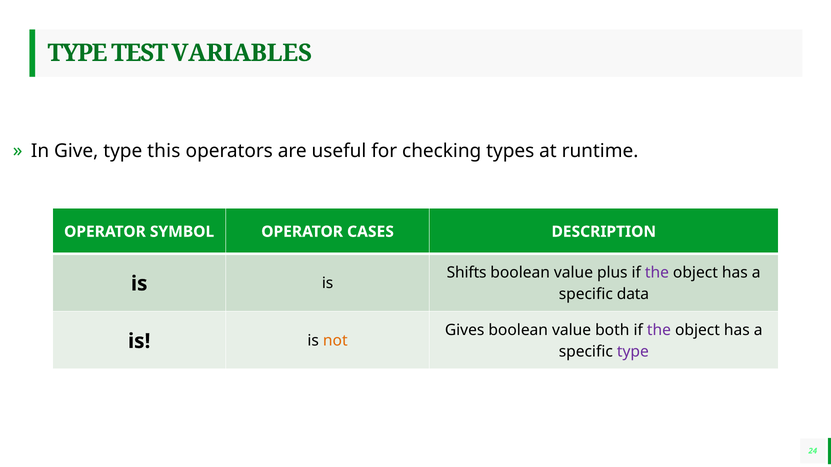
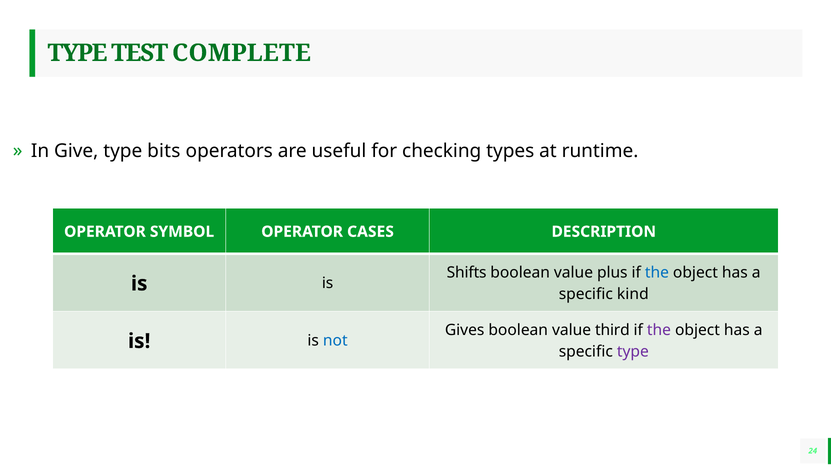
VARIABLES: VARIABLES -> COMPLETE (241, 53)
this: this -> bits (164, 151)
the colour: purple -> blue (657, 273)
data: data -> kind (633, 294)
both: both -> third (612, 331)
not colour: orange -> blue (335, 341)
